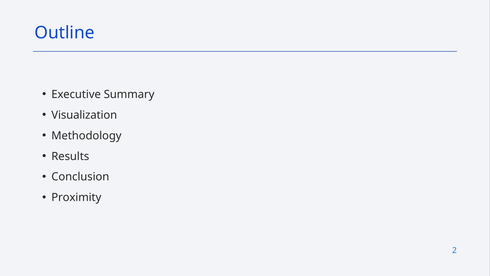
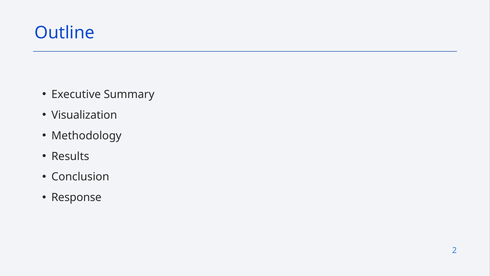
Proximity: Proximity -> Response (76, 197)
